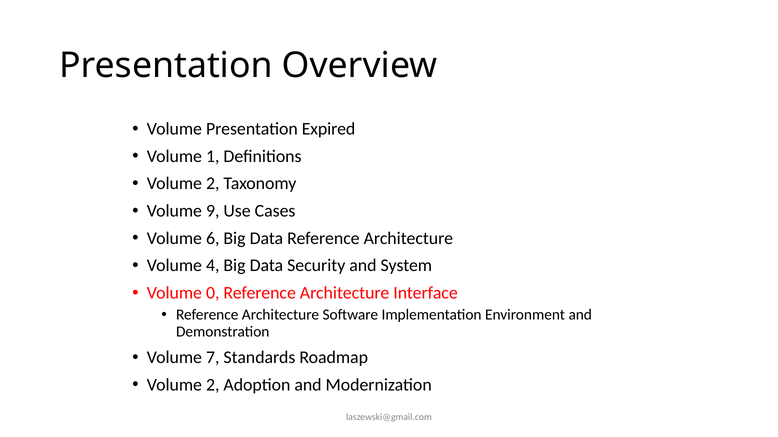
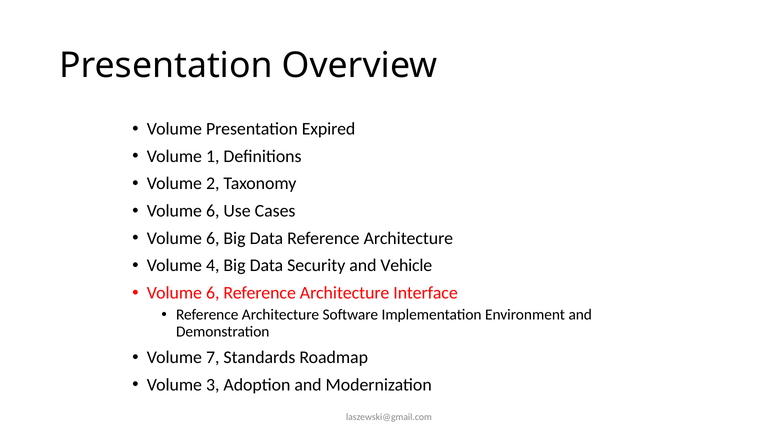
9: 9 -> 6 (213, 211)
System: System -> Vehicle (406, 266)
0: 0 -> 6 (213, 293)
2: 2 -> 3 (213, 385)
